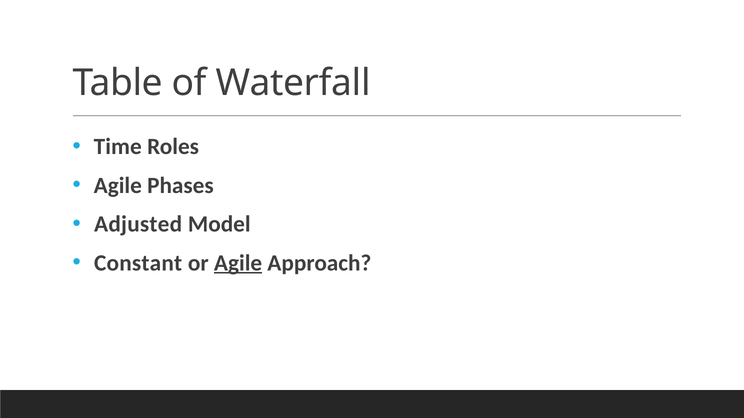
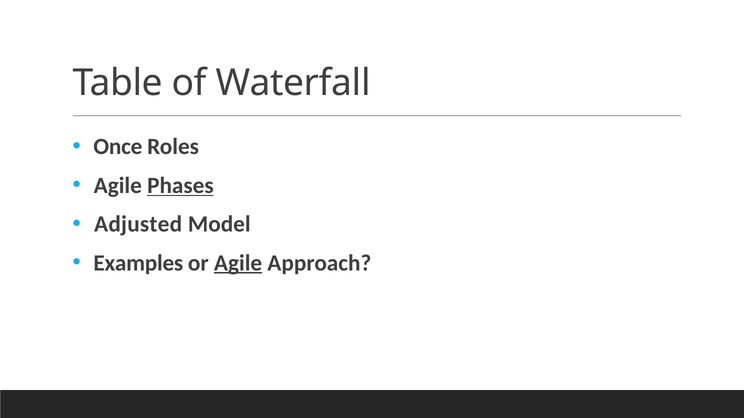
Time: Time -> Once (118, 147)
Phases underline: none -> present (180, 186)
Constant: Constant -> Examples (138, 263)
